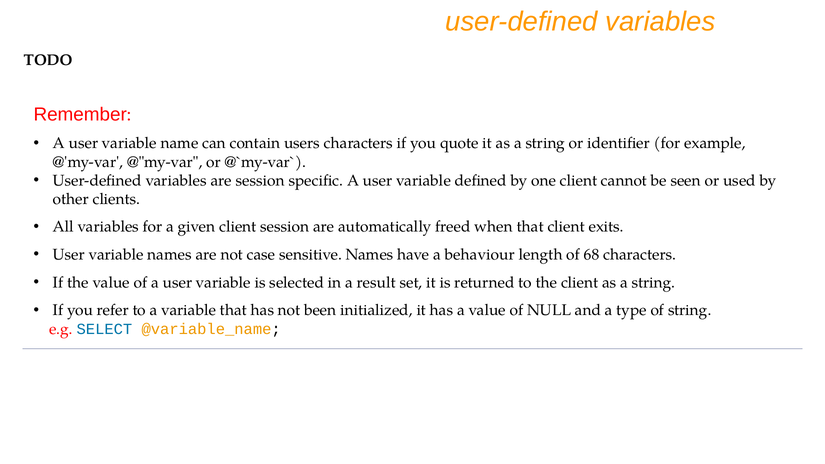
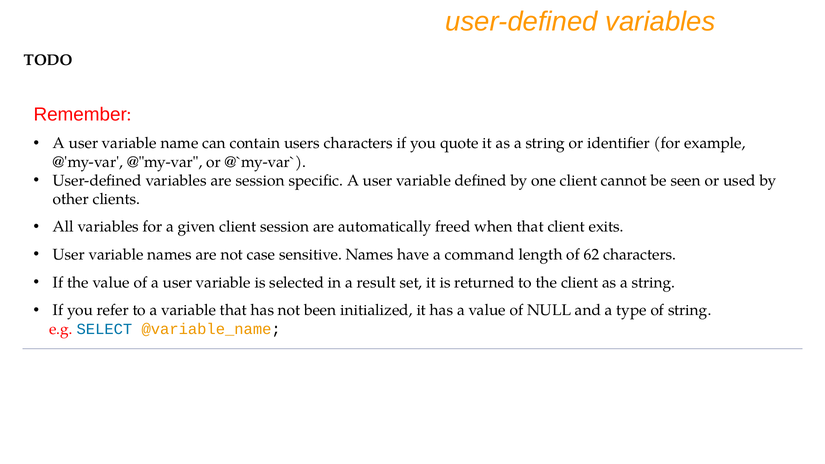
behaviour: behaviour -> command (480, 255)
68: 68 -> 62 (592, 255)
